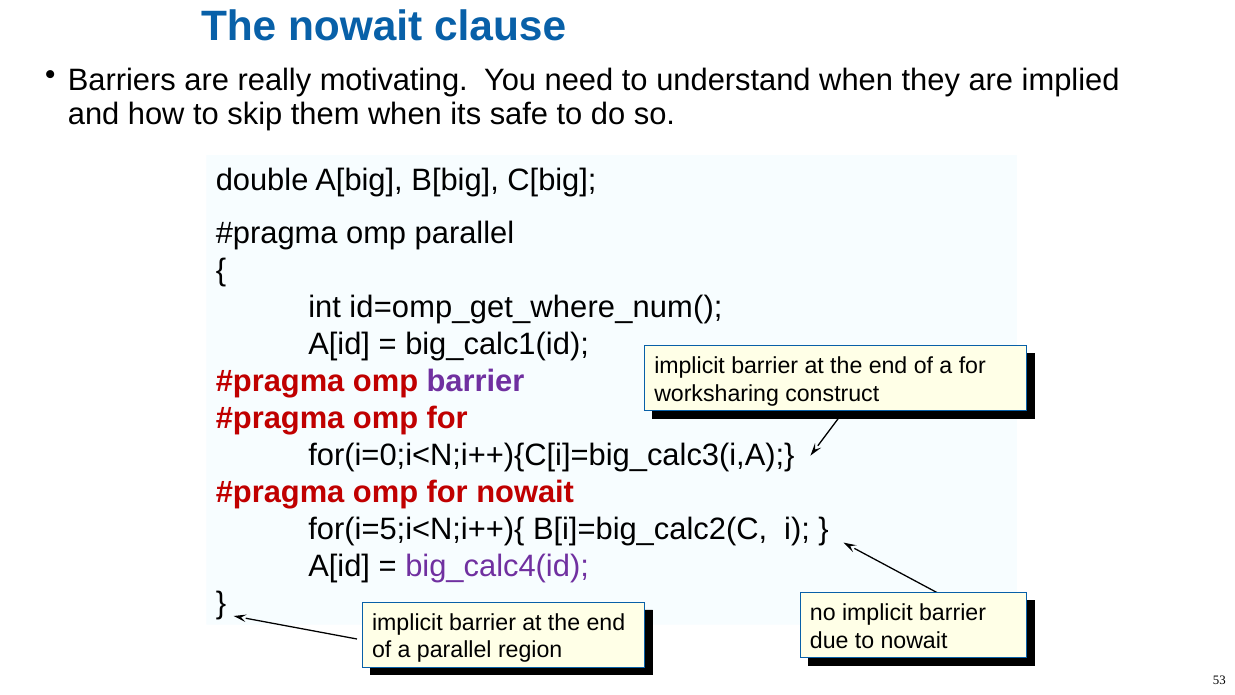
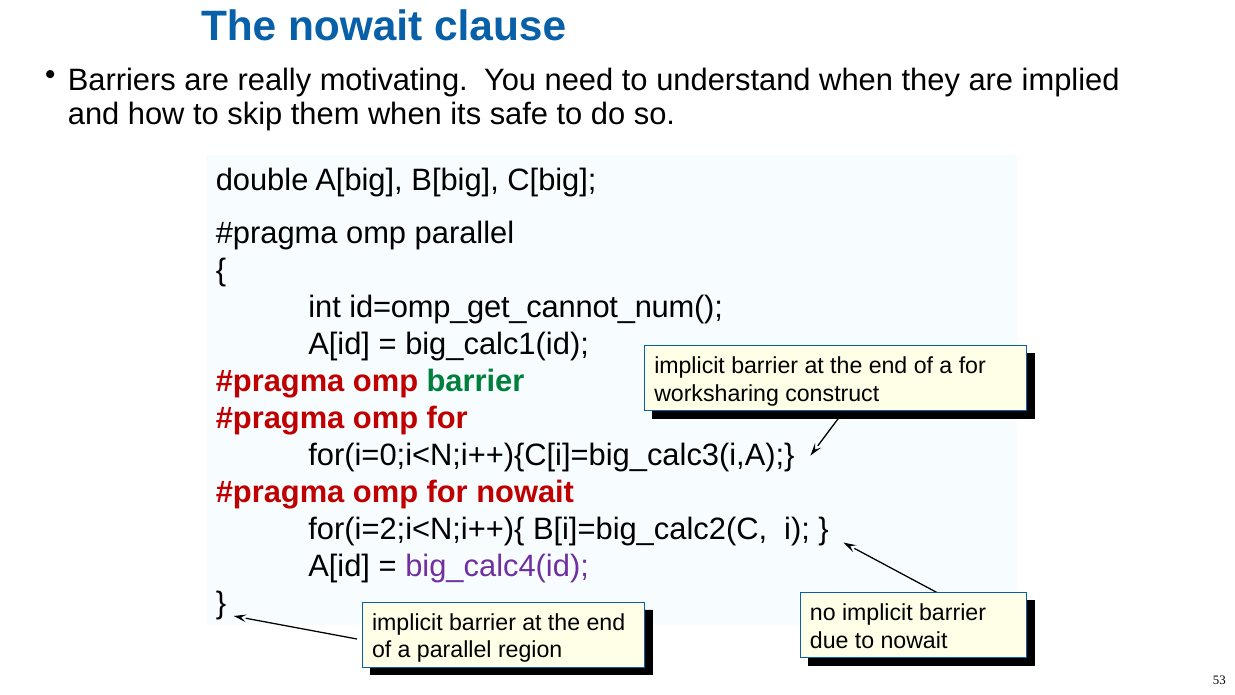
id=omp_get_where_num(: id=omp_get_where_num( -> id=omp_get_cannot_num( (536, 307)
barrier colour: purple -> green (475, 381)
for(i=5;i<N;i++){: for(i=5;i<N;i++){ -> for(i=2;i<N;i++){ (416, 529)
